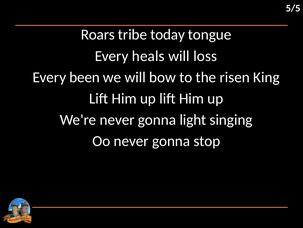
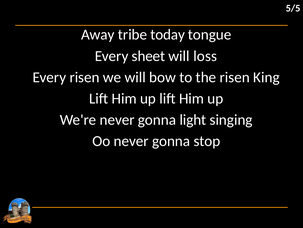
Roars: Roars -> Away (98, 35)
heals: heals -> sheet (148, 56)
Every been: been -> risen (85, 77)
